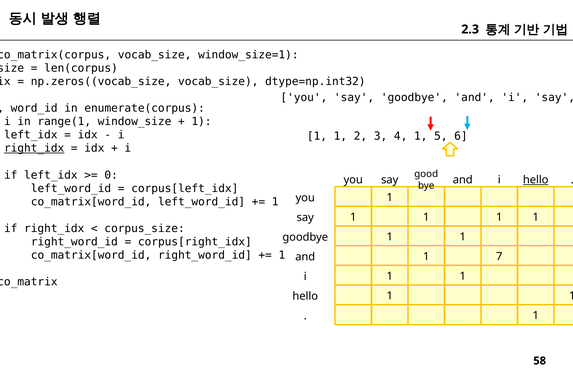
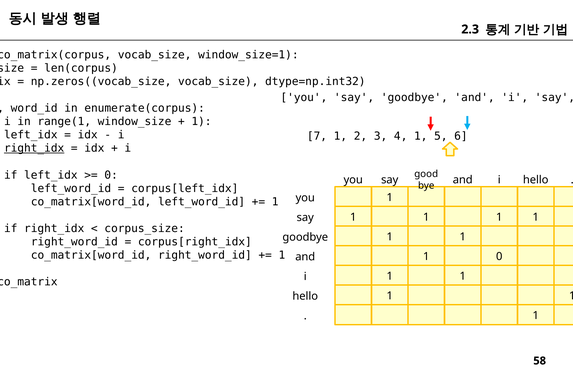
1: 1 -> 7 (317, 136)
hello underline: present -> none (536, 180)
1 7: 7 -> 0 (499, 257)
